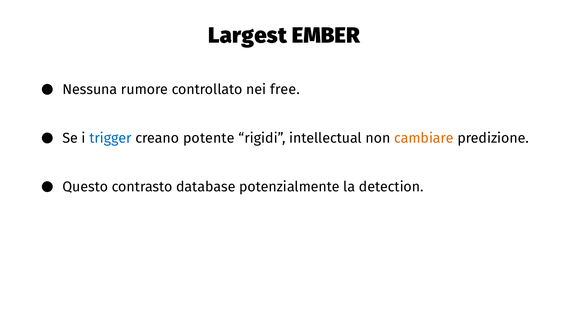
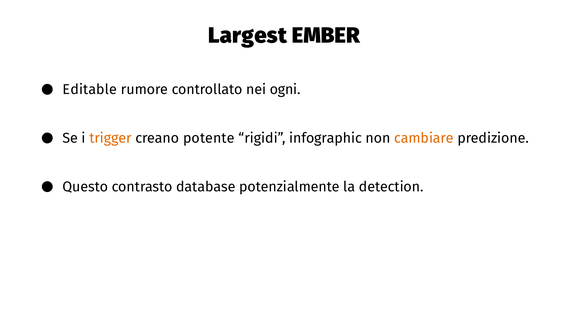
Nessuna: Nessuna -> Editable (90, 89)
free: free -> ogni (285, 89)
trigger colour: blue -> orange (111, 138)
intellectual: intellectual -> infographic (326, 138)
